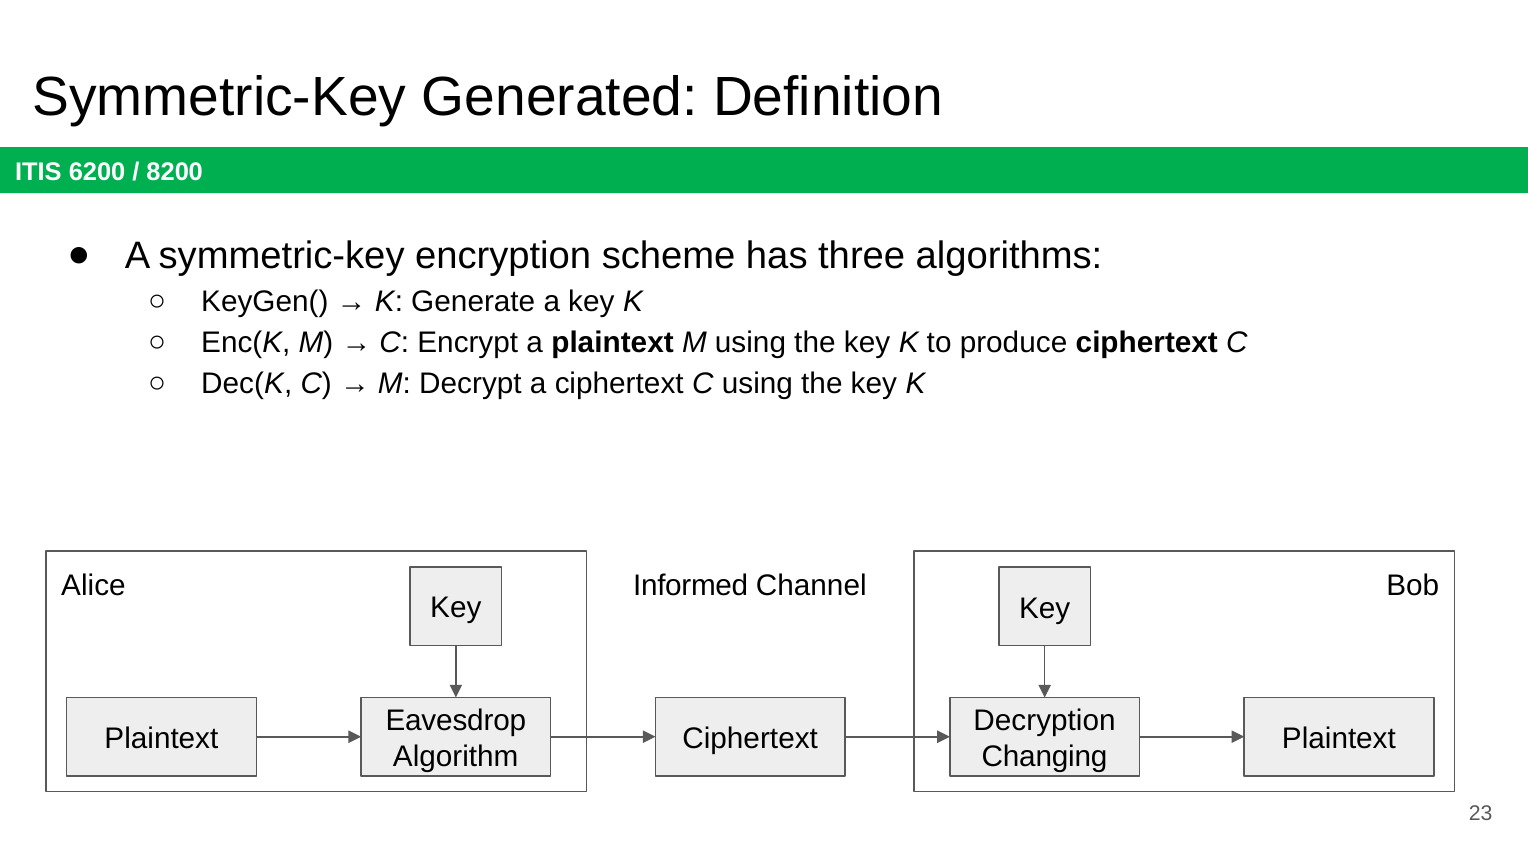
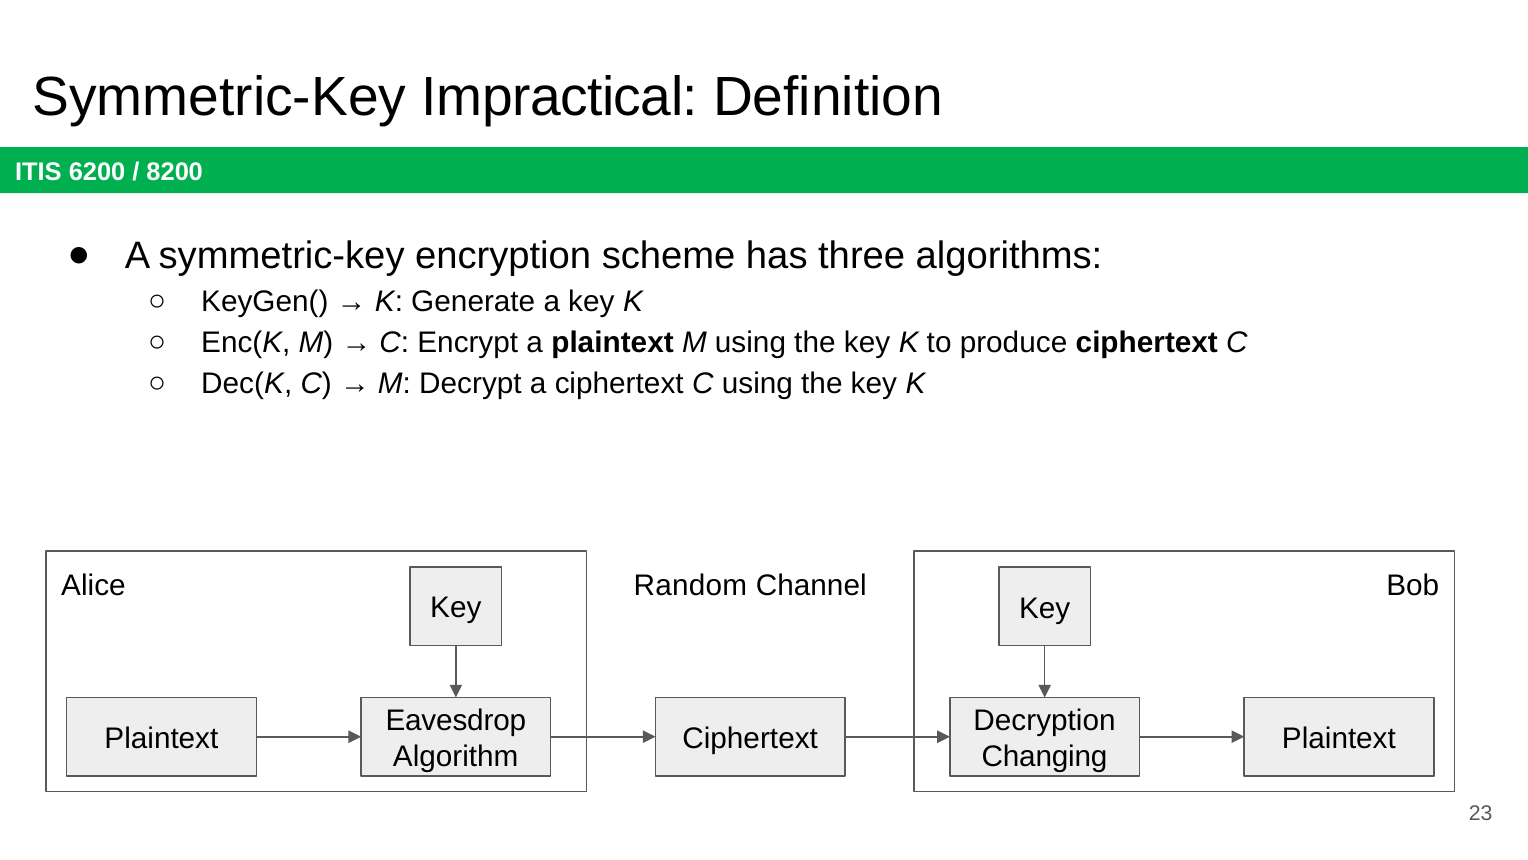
Generated: Generated -> Impractical (560, 97)
Informed: Informed -> Random (690, 586)
